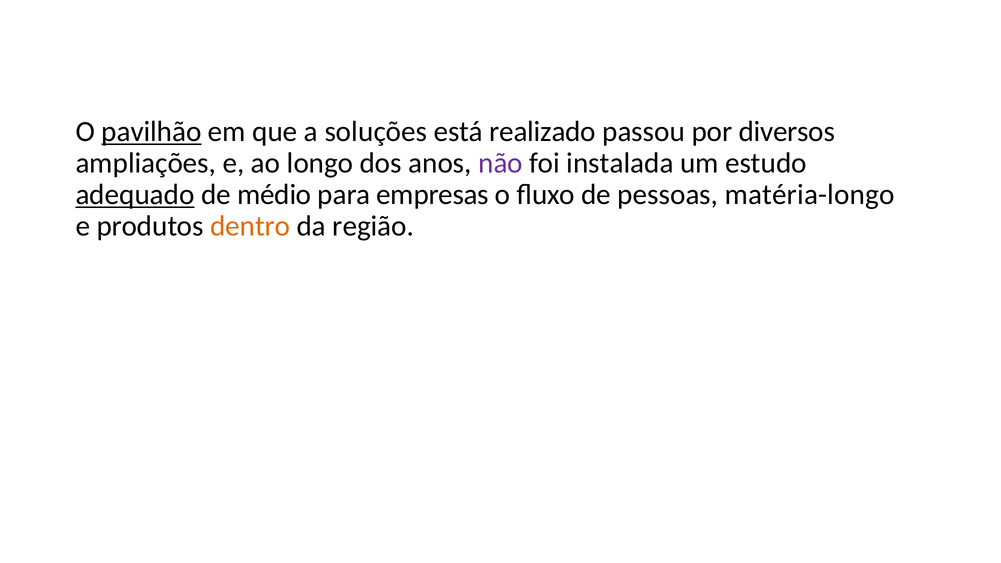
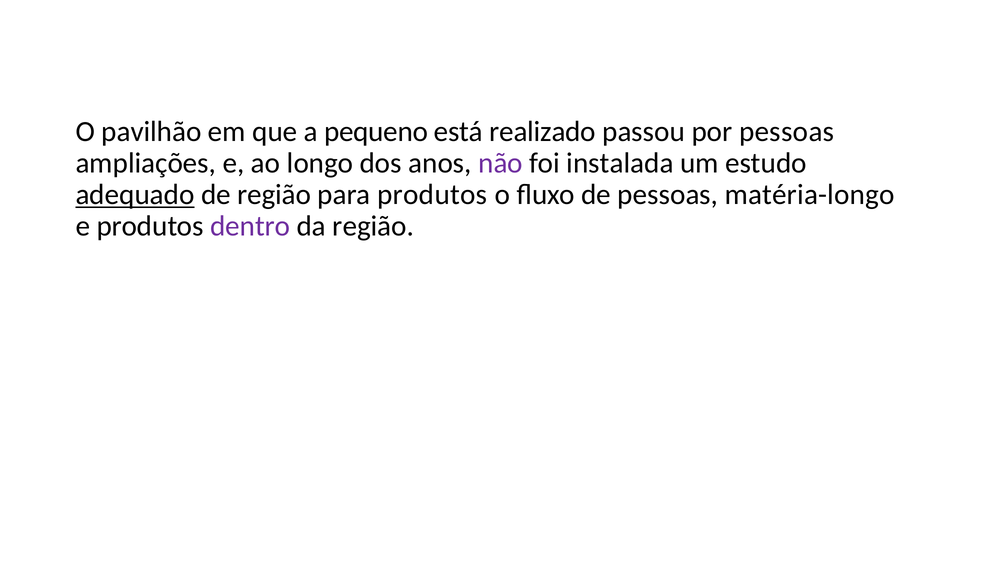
pavilhão underline: present -> none (151, 132)
soluções: soluções -> pequeno (376, 132)
por diversos: diversos -> pessoas (787, 132)
de médio: médio -> região (274, 195)
para empresas: empresas -> produtos (432, 195)
dentro colour: orange -> purple (250, 226)
